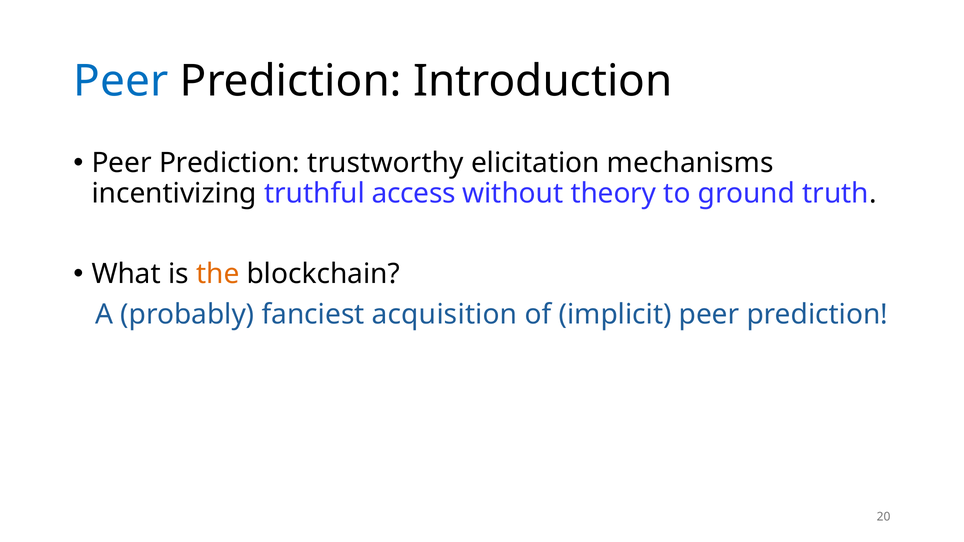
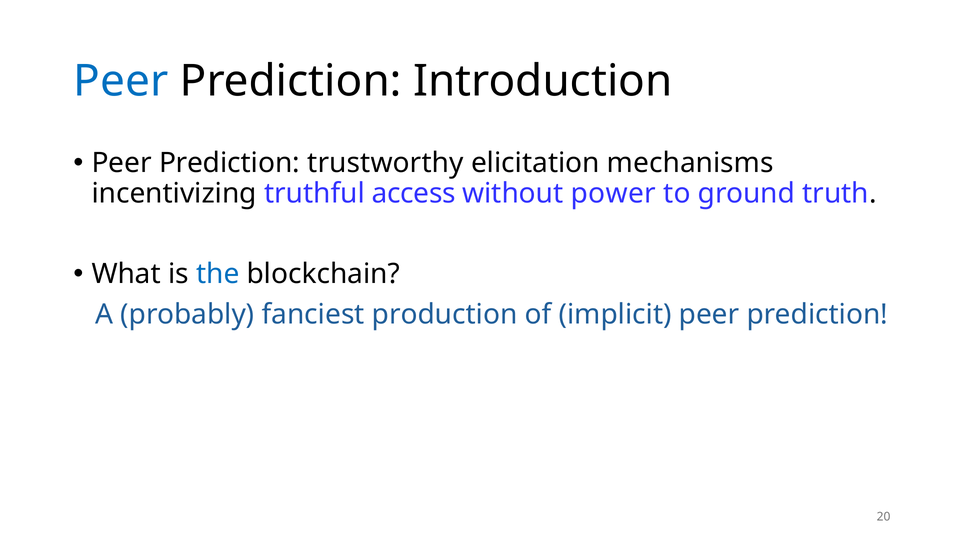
theory: theory -> power (613, 193)
the colour: orange -> blue (218, 274)
acquisition: acquisition -> production (445, 315)
